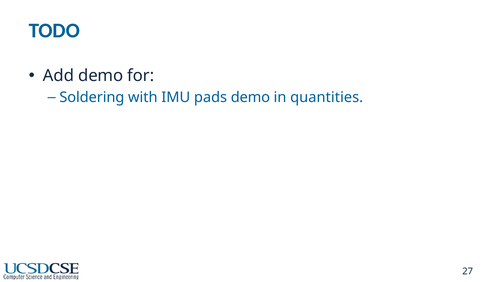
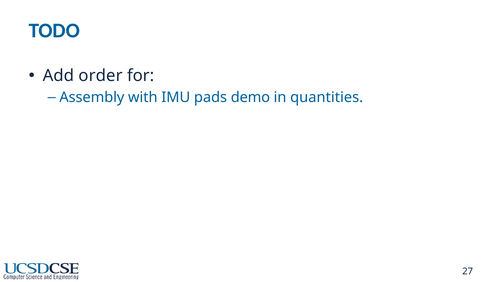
Add demo: demo -> order (101, 76)
Soldering: Soldering -> Assembly (92, 97)
